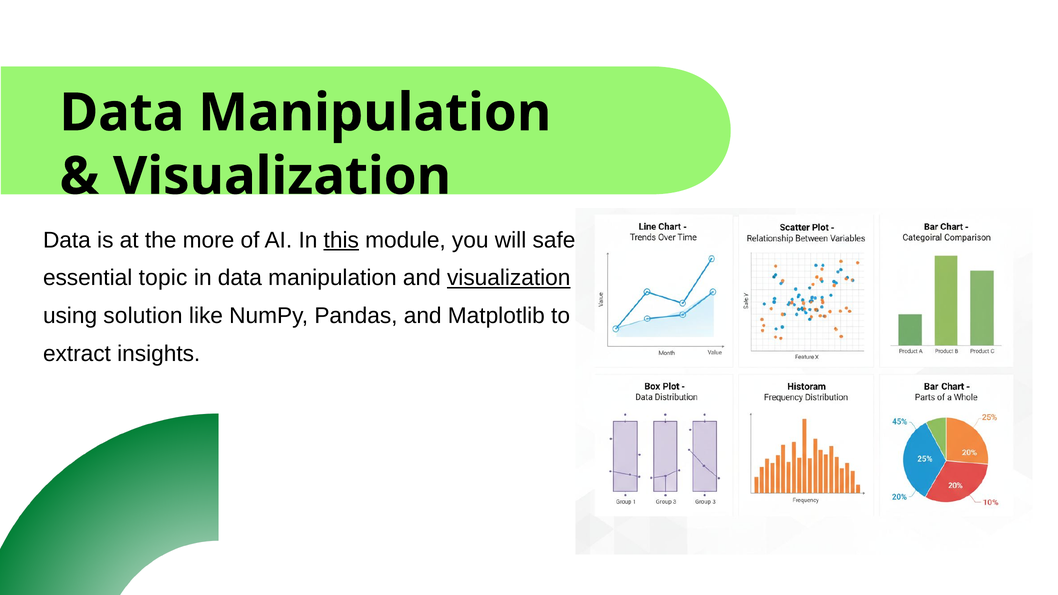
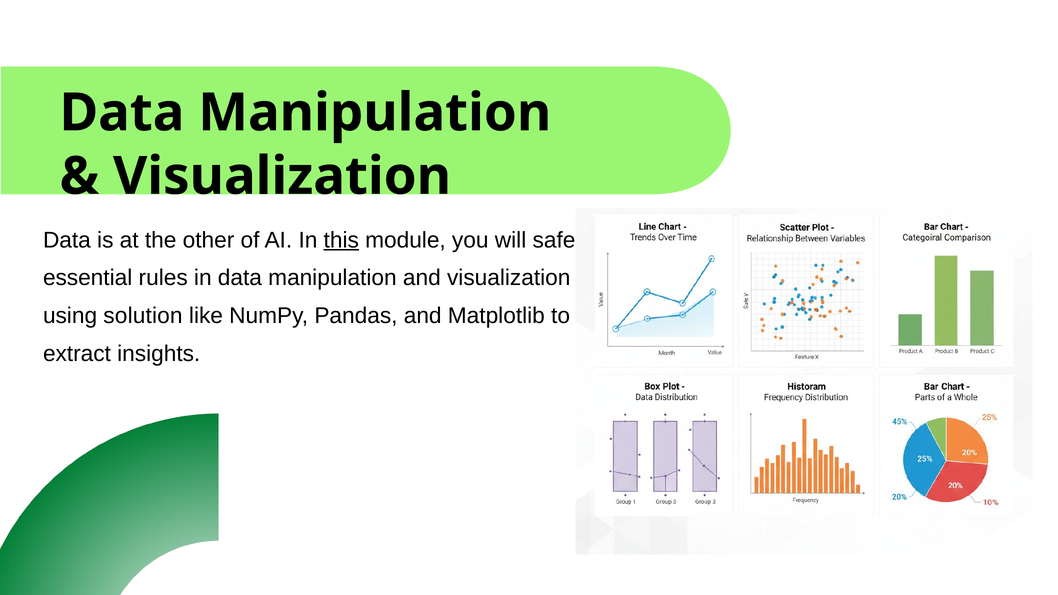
more: more -> other (209, 240)
topic: topic -> rules (163, 278)
visualization underline: present -> none (509, 278)
